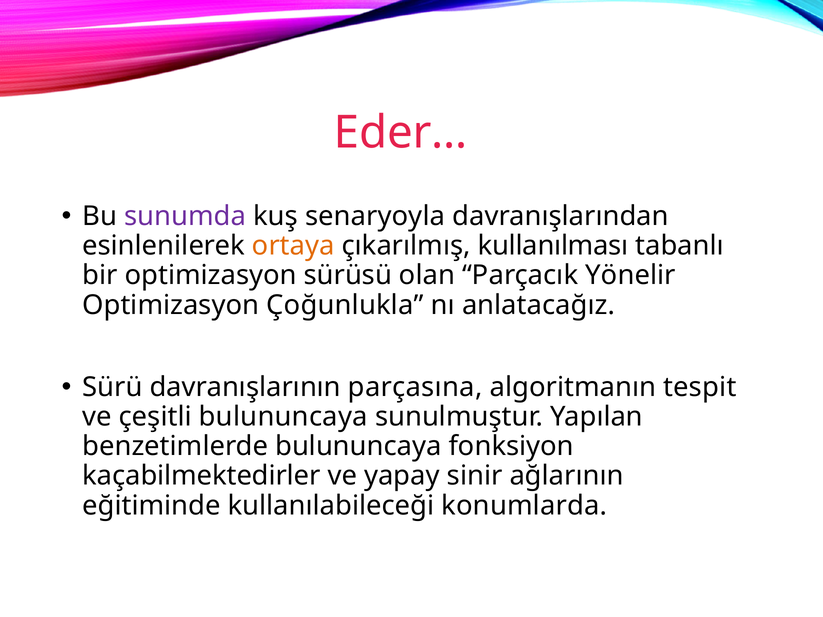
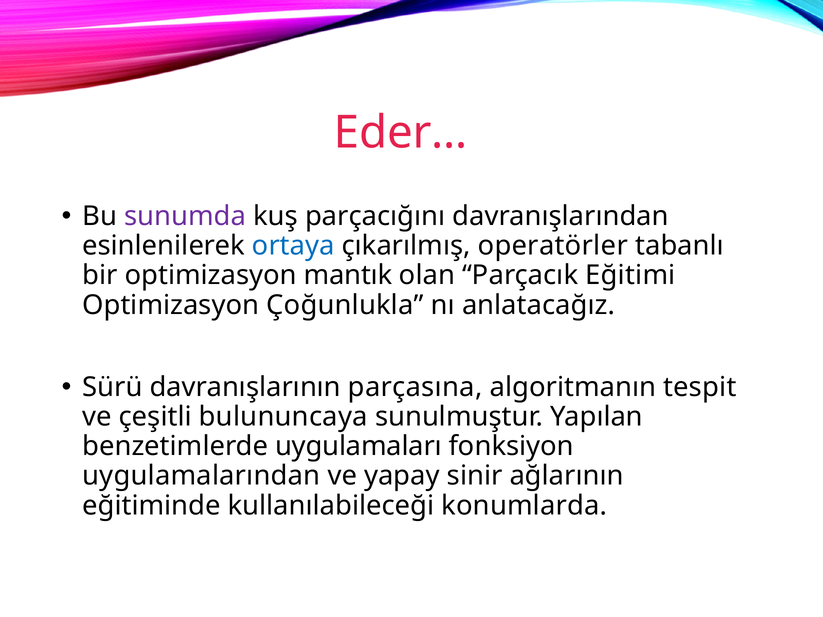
senaryoyla: senaryoyla -> parçacığını (375, 216)
ortaya colour: orange -> blue (293, 246)
kullanılması: kullanılması -> operatörler (553, 246)
sürüsü: sürüsü -> mantık (348, 276)
Yönelir: Yönelir -> Eğitimi (630, 276)
benzetimlerde bulununcaya: bulununcaya -> uygulamaları (358, 446)
kaçabilmektedirler: kaçabilmektedirler -> uygulamalarından (201, 476)
